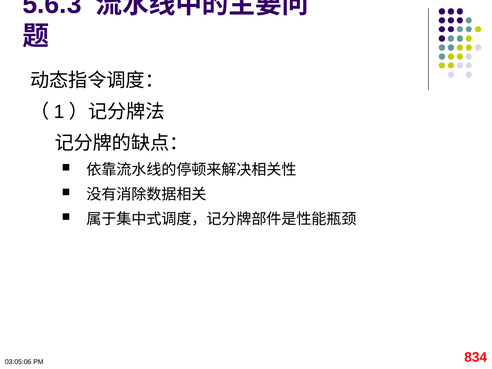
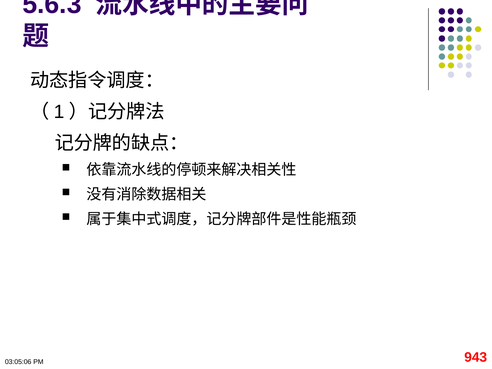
834: 834 -> 943 (476, 357)
